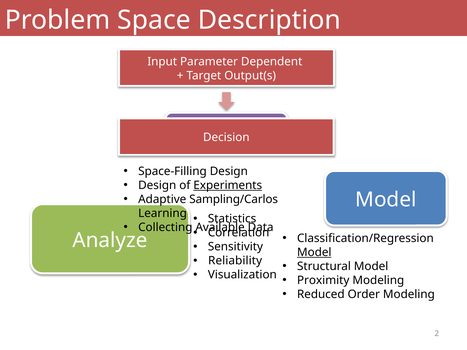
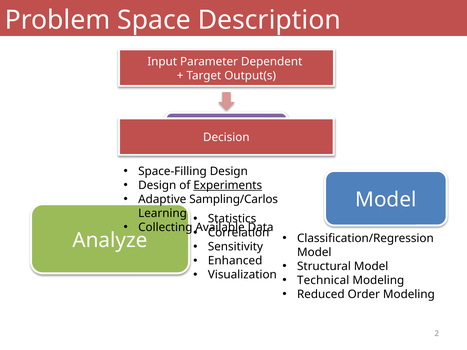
Model underline: present -> none (314, 252)
Reliability: Reliability -> Enhanced (235, 261)
Proximity: Proximity -> Technical (323, 280)
